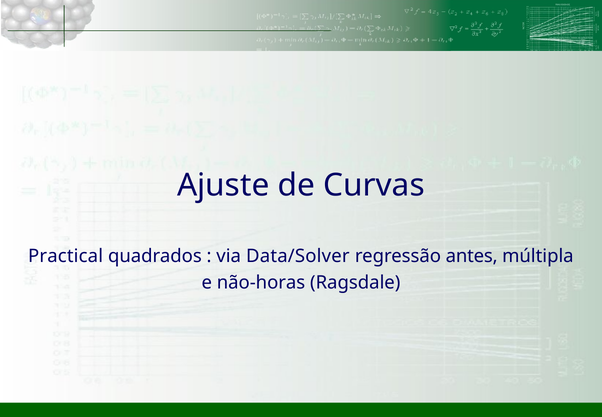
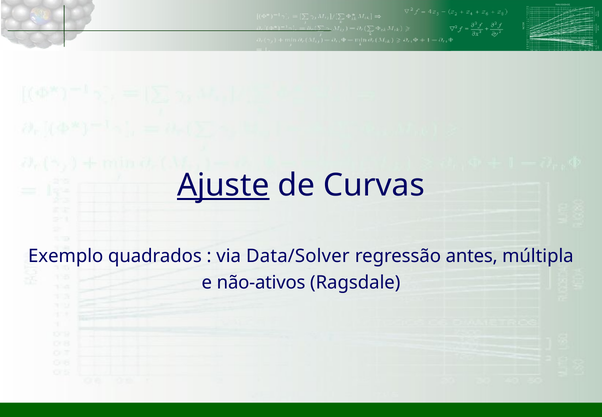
Ajuste underline: none -> present (223, 185)
Practical: Practical -> Exemplo (66, 256)
não-horas: não-horas -> não-ativos (261, 282)
